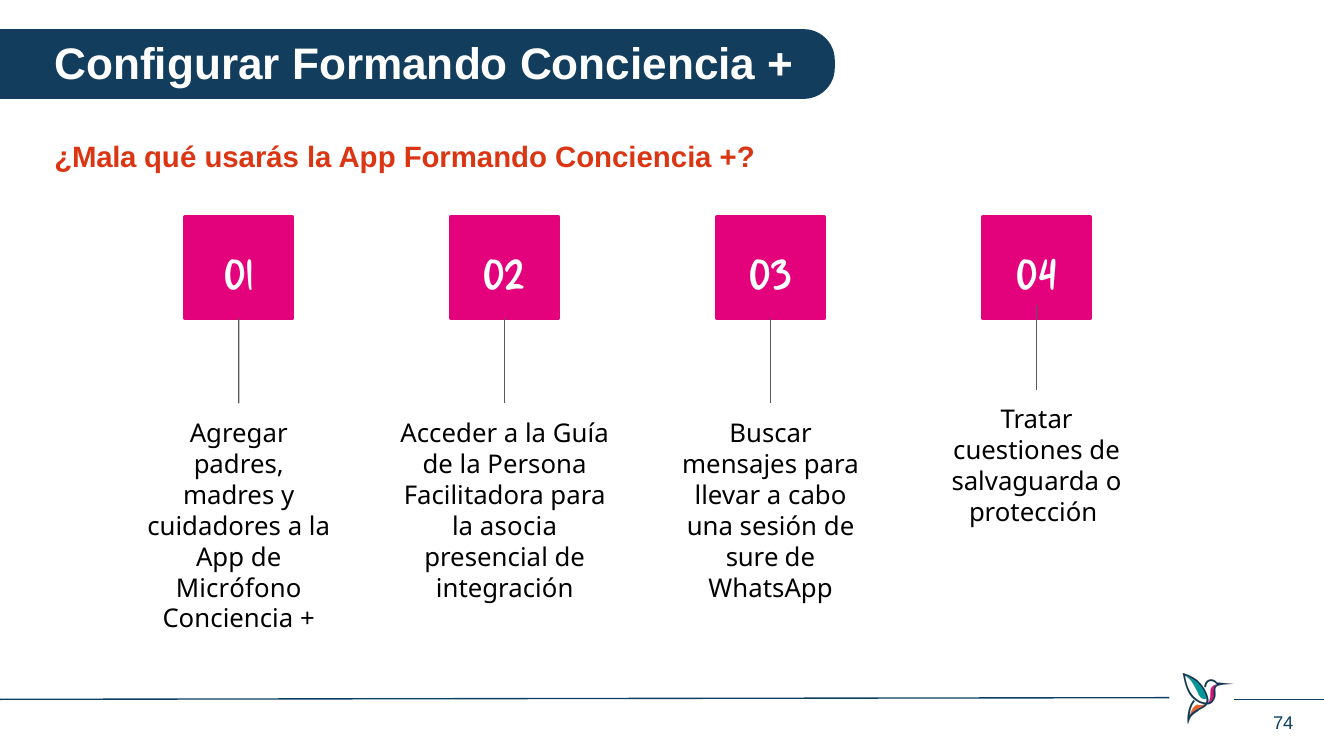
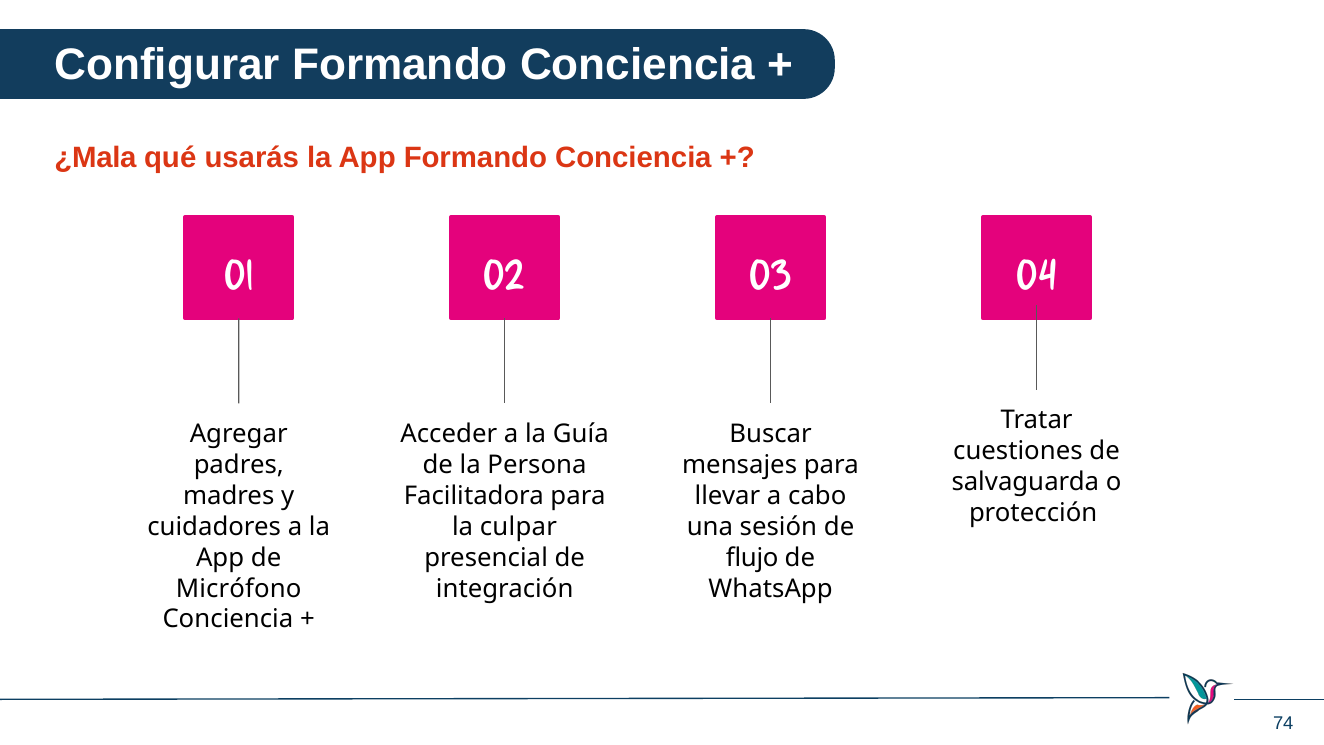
asocia: asocia -> culpar (518, 527)
sure: sure -> flujo (752, 557)
